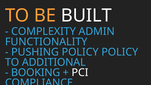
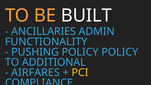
COMPLEXITY: COMPLEXITY -> ANCILLARIES (44, 31)
BOOKING: BOOKING -> AIRFARES (36, 72)
PCI colour: white -> yellow (80, 72)
